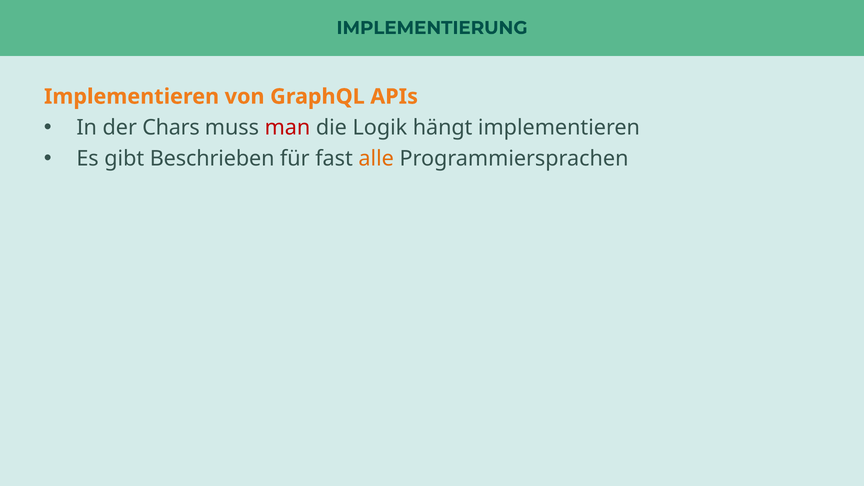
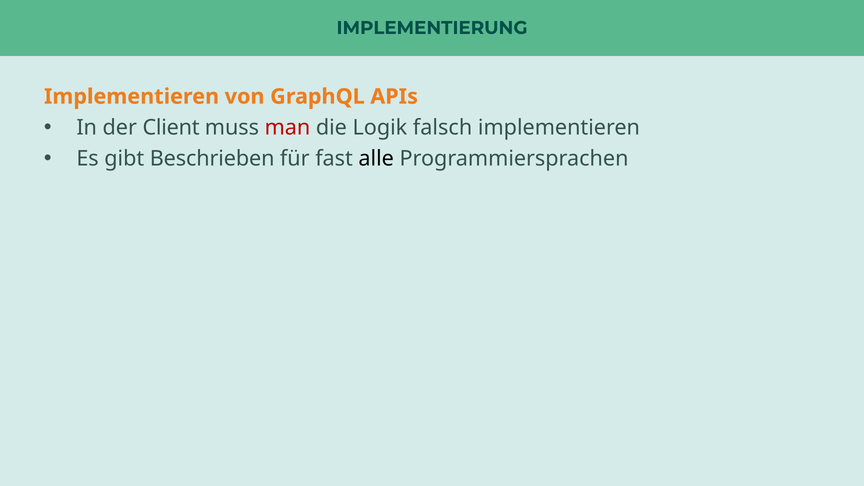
Chars: Chars -> Client (171, 128)
hängt: hängt -> falsch (443, 128)
alle colour: orange -> black (376, 159)
